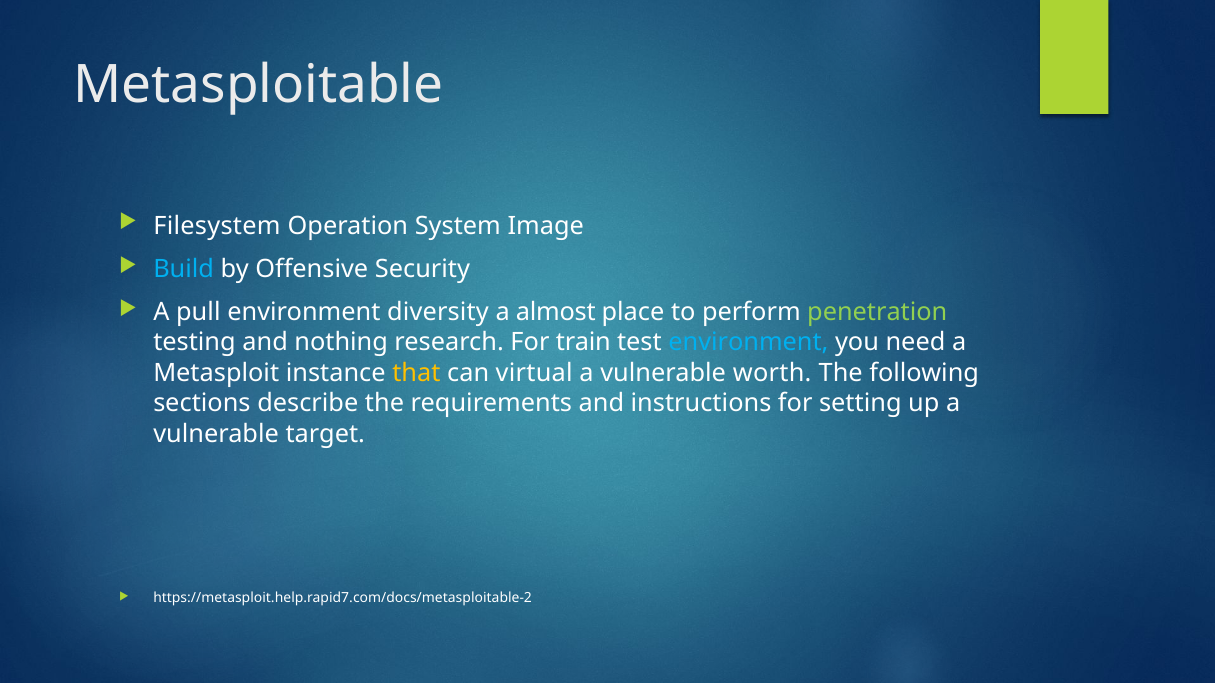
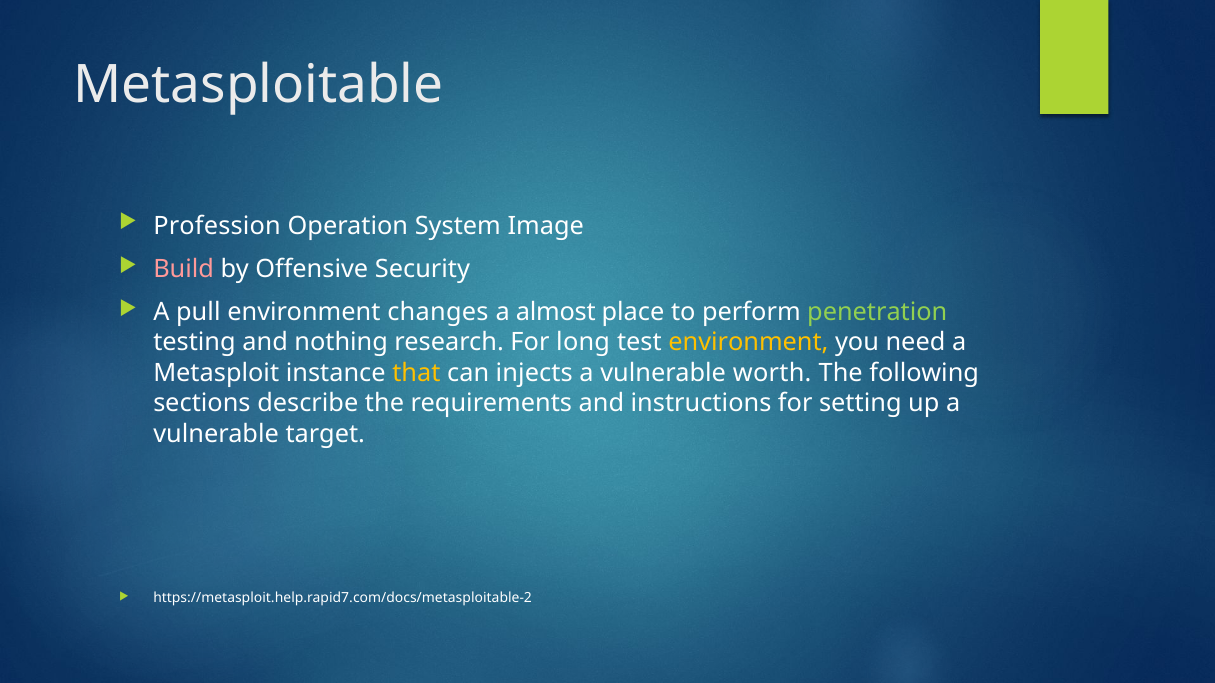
Filesystem: Filesystem -> Profession (217, 226)
Build colour: light blue -> pink (184, 269)
diversity: diversity -> changes (438, 312)
train: train -> long (583, 343)
environment colour: light blue -> yellow (748, 343)
virtual: virtual -> injects (534, 373)
